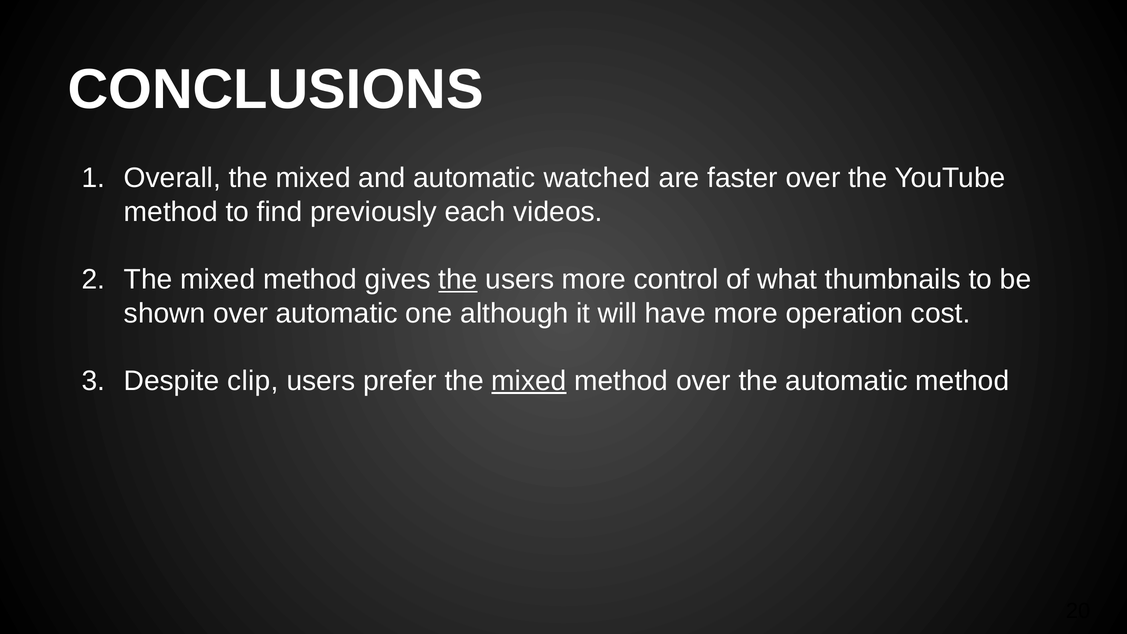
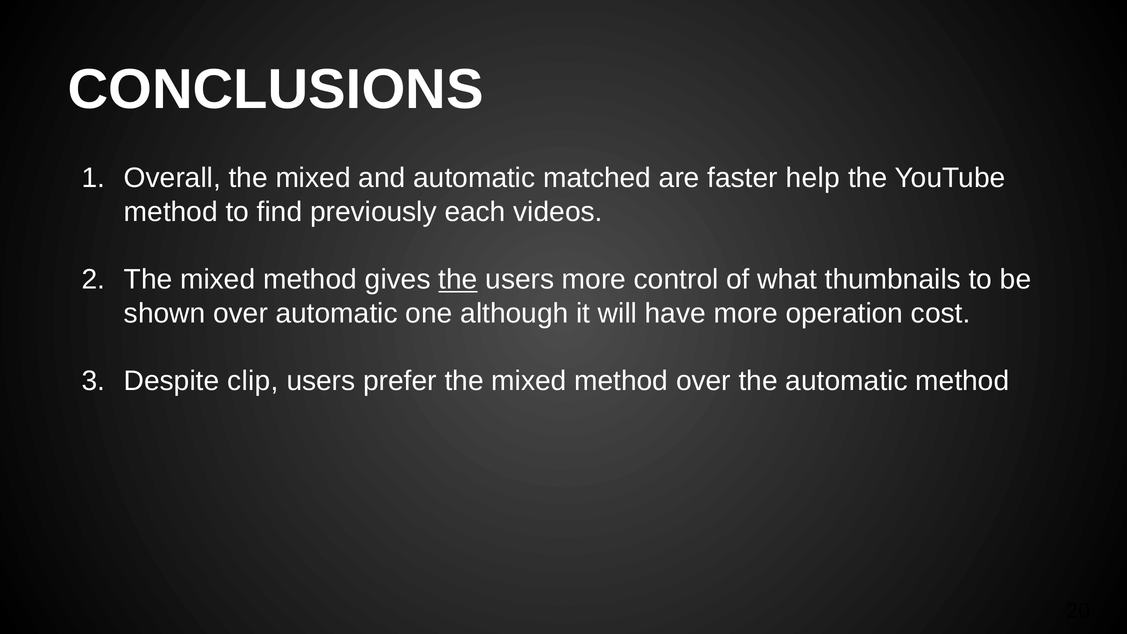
watched: watched -> matched (597, 178)
faster over: over -> help (813, 178)
mixed underline: present -> none (529, 381)
